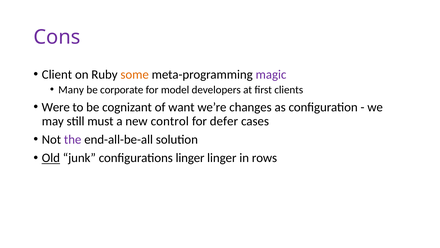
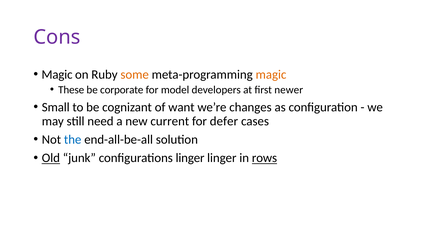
Client: Client -> Magic (57, 74)
magic colour: purple -> orange (271, 74)
Many: Many -> These (71, 90)
clients: clients -> newer (289, 90)
Were: Were -> Small (56, 107)
must: must -> need (100, 121)
control: control -> current (170, 121)
the colour: purple -> blue (73, 139)
rows underline: none -> present (264, 158)
